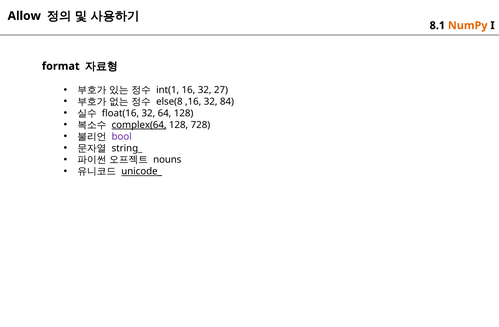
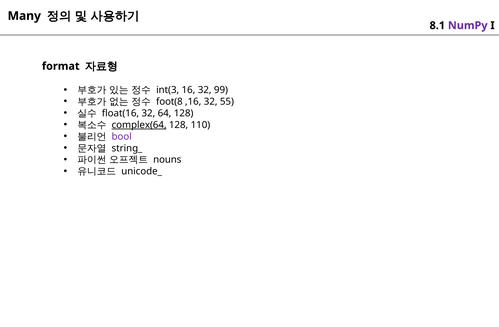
Allow: Allow -> Many (24, 16)
NumPy colour: orange -> purple (468, 26)
int(1: int(1 -> int(3 (168, 90)
27: 27 -> 99 (221, 90)
else(8: else(8 -> foot(8 (169, 102)
84: 84 -> 55 (227, 102)
728: 728 -> 110 (200, 125)
unicode_ underline: present -> none (142, 172)
